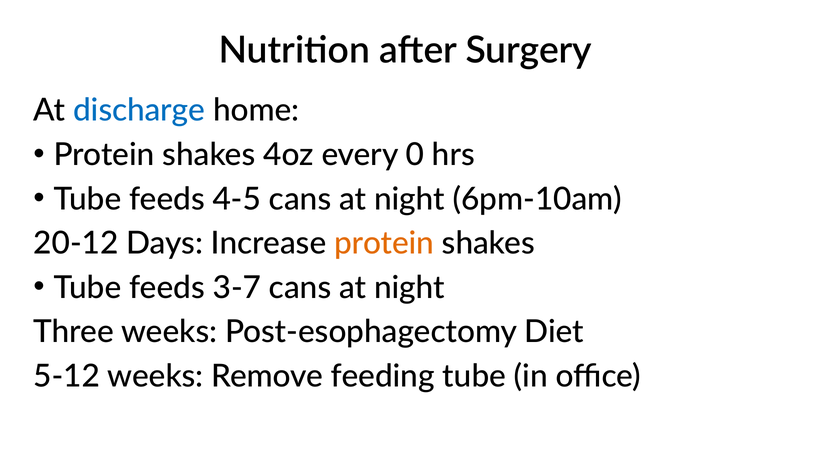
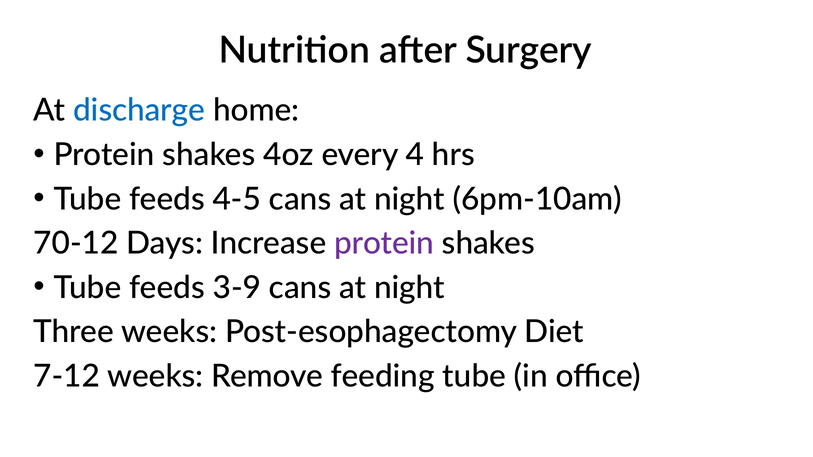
0: 0 -> 4 (415, 155)
20-12: 20-12 -> 70-12 (76, 244)
protein colour: orange -> purple (384, 244)
3-7: 3-7 -> 3-9 (237, 288)
5-12: 5-12 -> 7-12 (67, 376)
